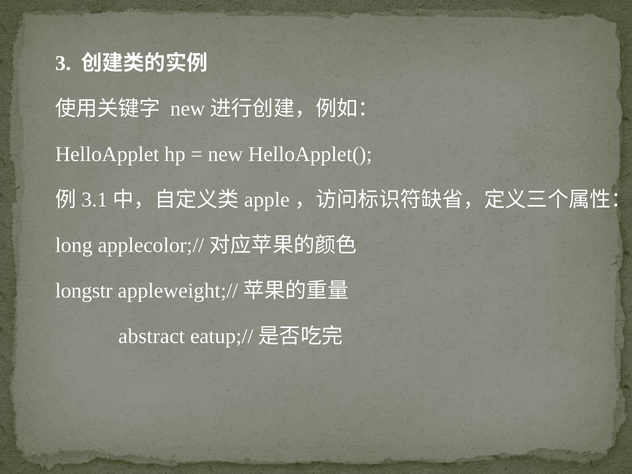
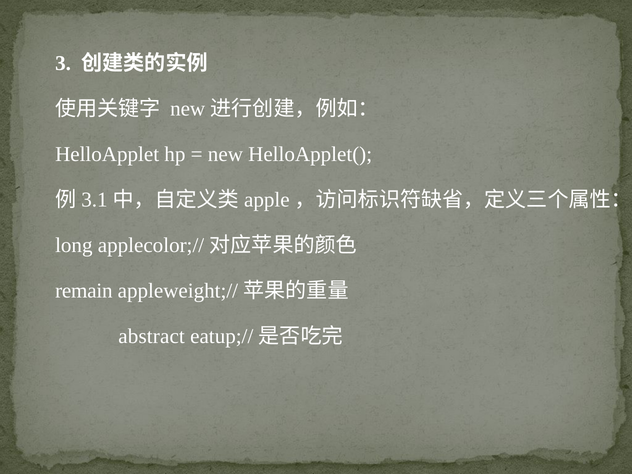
longstr: longstr -> remain (84, 291)
